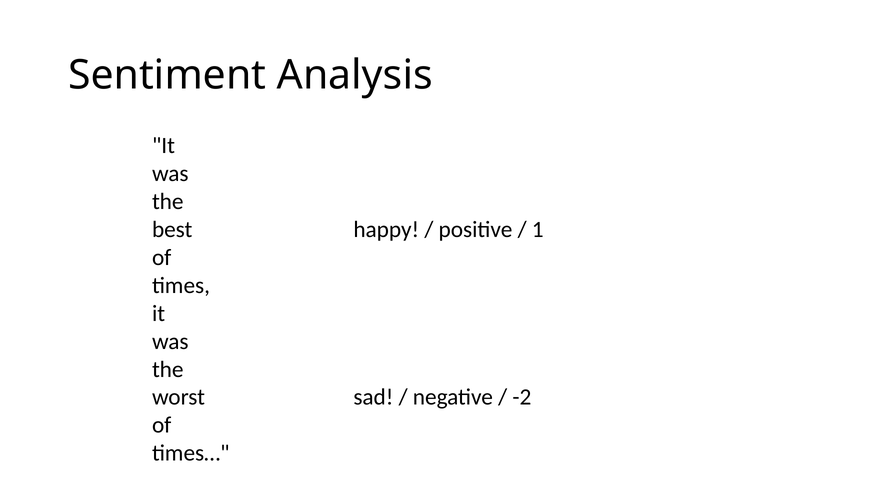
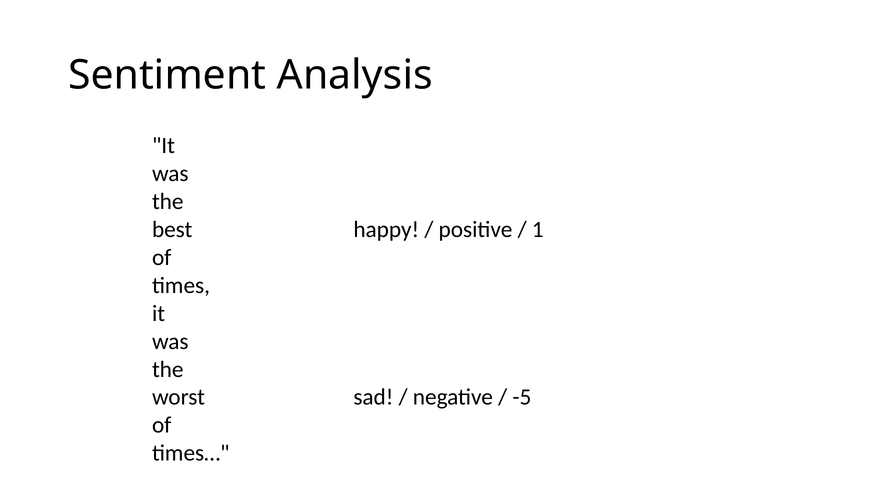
-2: -2 -> -5 (522, 397)
